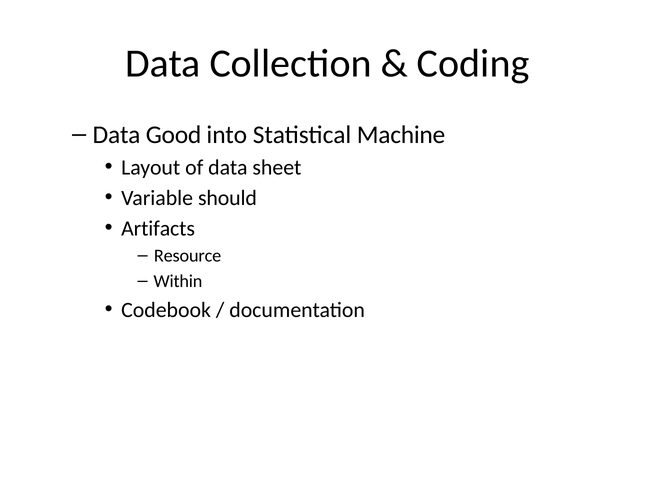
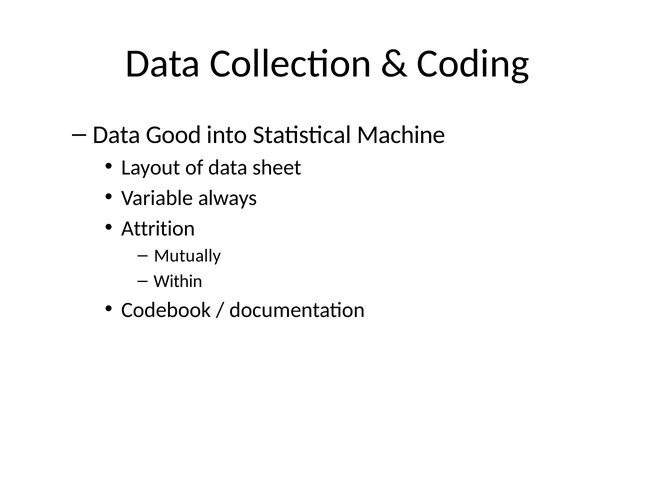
should: should -> always (228, 198)
Artifacts: Artifacts -> Attrition (158, 229)
Resource: Resource -> Mutually (187, 256)
